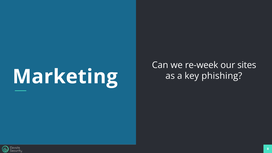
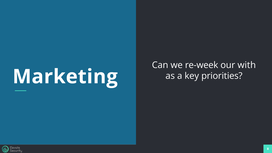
sites: sites -> with (247, 65)
phishing: phishing -> priorities (222, 76)
